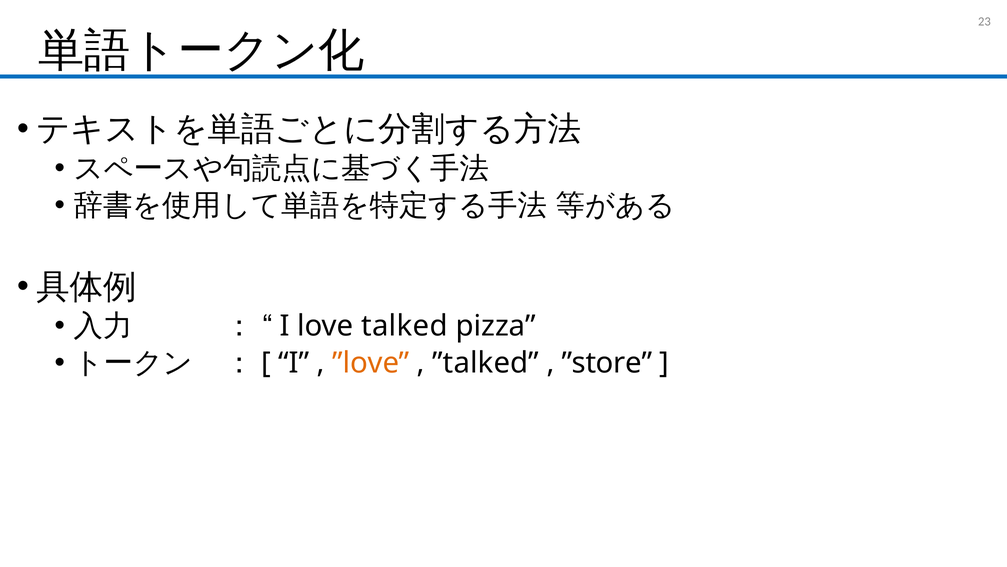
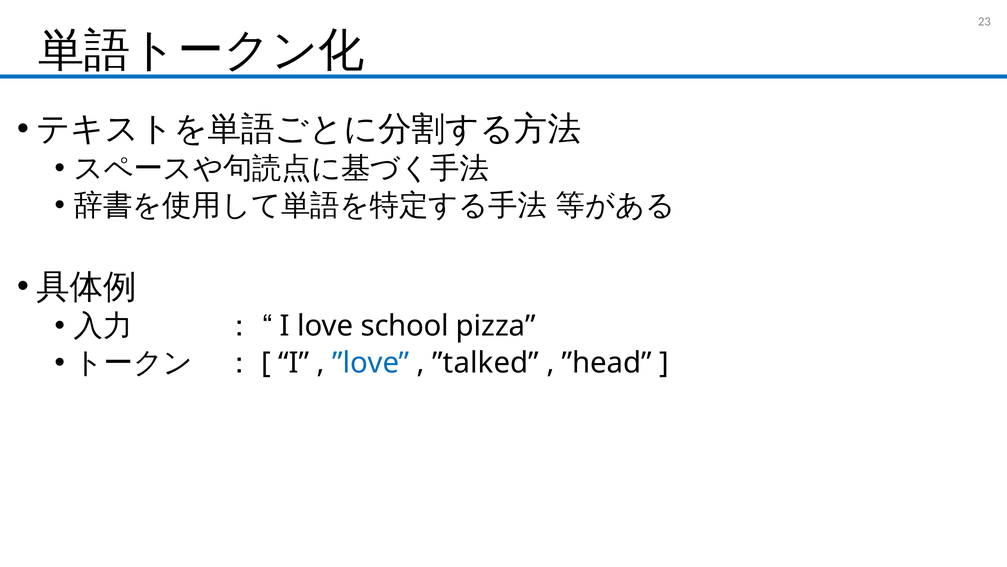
talked: talked -> school (405, 326)
”love colour: orange -> blue (371, 363)
”store: ”store -> ”head (607, 363)
